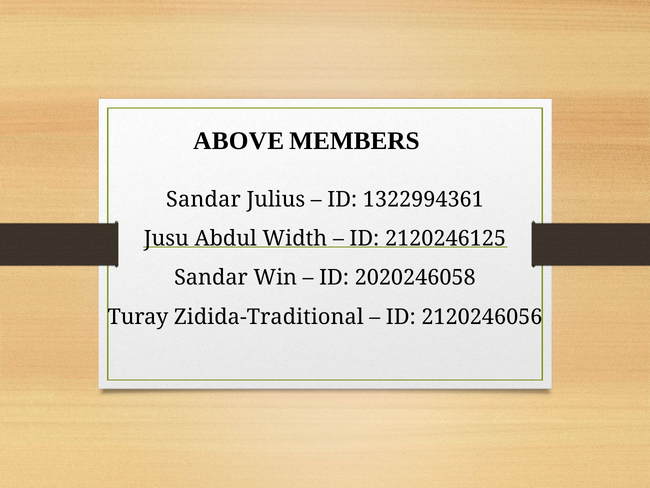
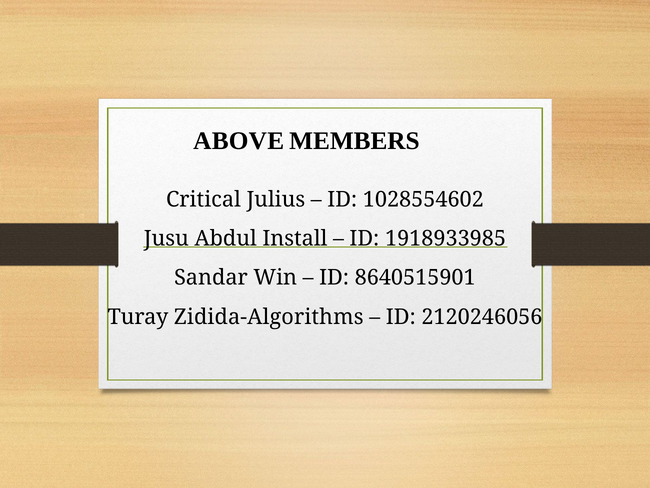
Sandar: Sandar -> Critical (203, 200)
1322994361: 1322994361 -> 1028554602 (423, 200)
Width: Width -> Install (295, 239)
2120246125: 2120246125 -> 1918933985 (446, 239)
2020246058: 2020246058 -> 8640515901 (415, 278)
Zidida-Traditional: Zidida-Traditional -> Zidida-Algorithms (269, 317)
